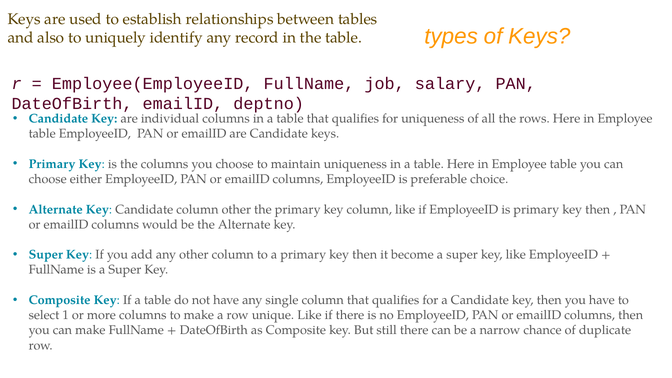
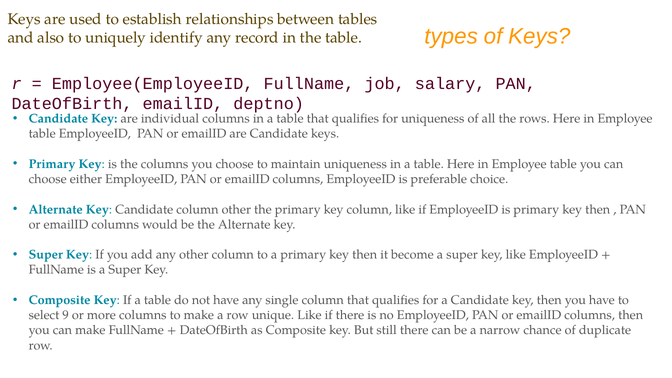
1: 1 -> 9 (66, 315)
